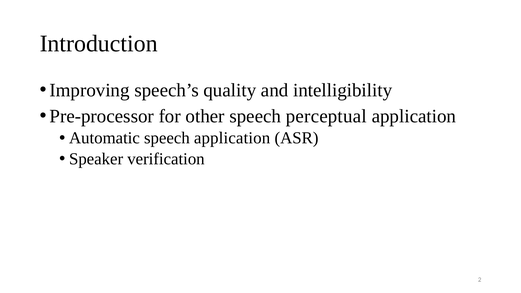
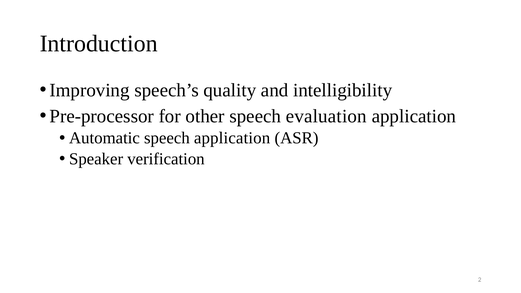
perceptual: perceptual -> evaluation (326, 116)
